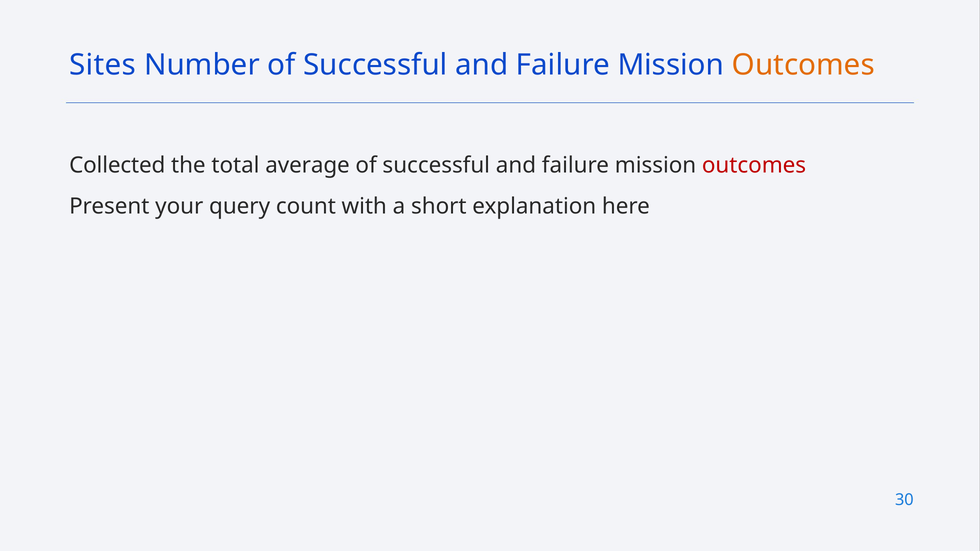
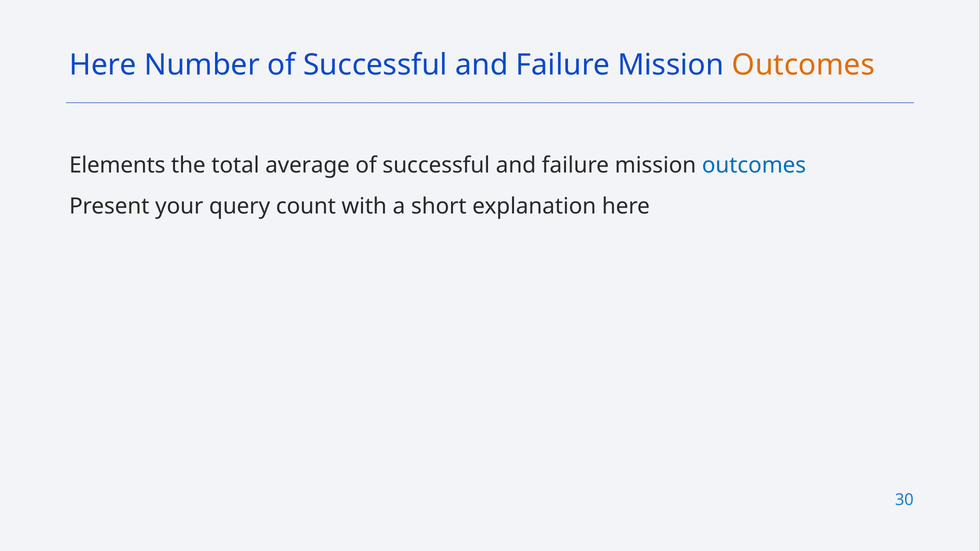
Sites: Sites -> Here (103, 65)
Collected: Collected -> Elements (117, 165)
outcomes colour: red -> blue (754, 165)
